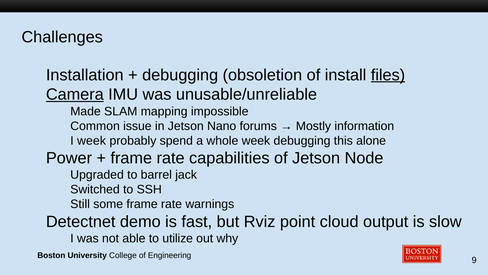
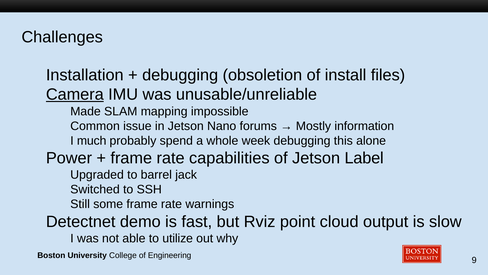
files underline: present -> none (388, 75)
I week: week -> much (92, 140)
Node: Node -> Label (364, 158)
